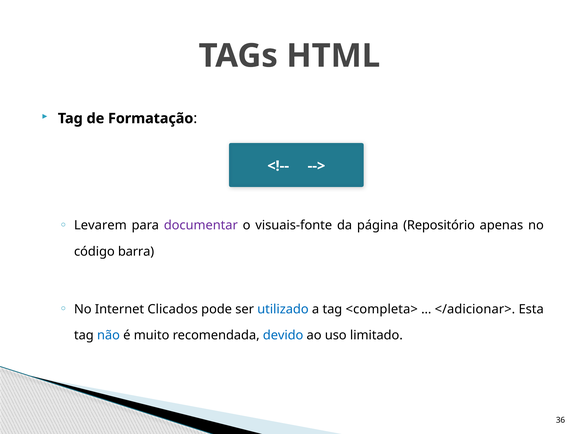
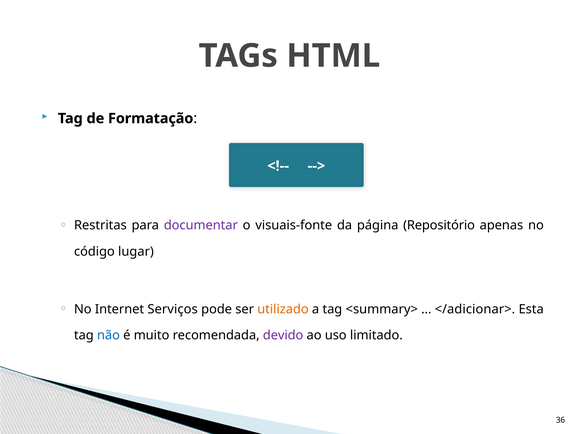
Levarem: Levarem -> Restritas (100, 226)
barra: barra -> lugar (136, 252)
Clicados: Clicados -> Serviços (173, 309)
utilizado colour: blue -> orange (283, 309)
<completa>: <completa> -> <summary> (382, 309)
devido colour: blue -> purple (283, 336)
